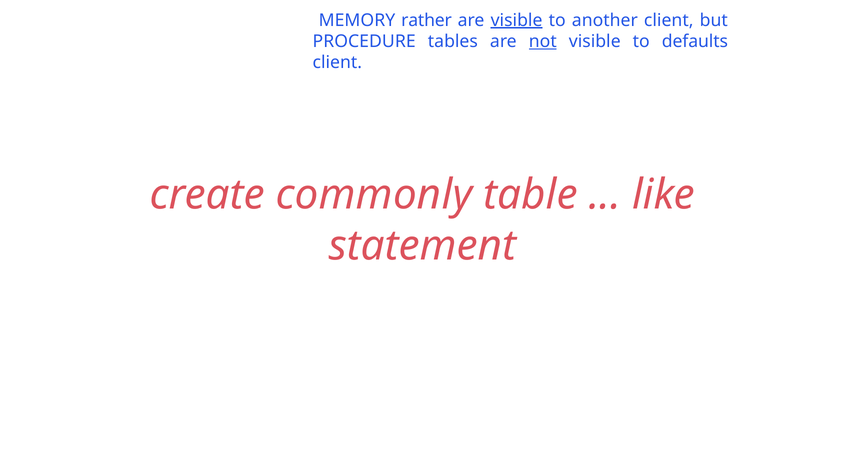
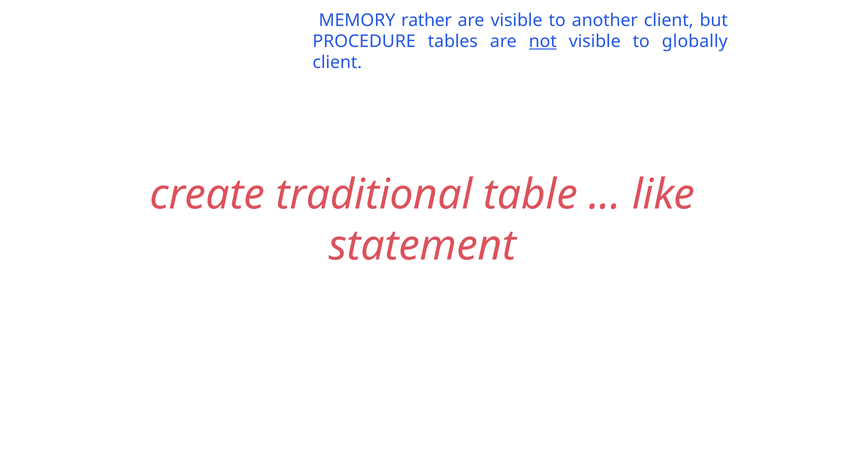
visible underline: present -> none (517, 20)
defaults: defaults -> globally (695, 41)
commonly: commonly -> traditional (374, 195)
